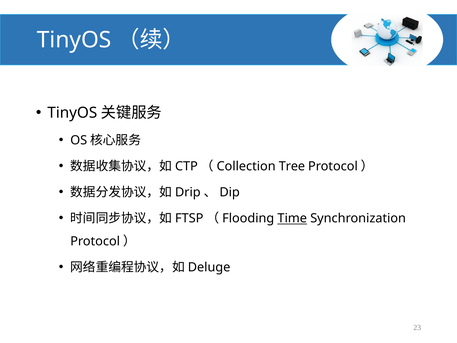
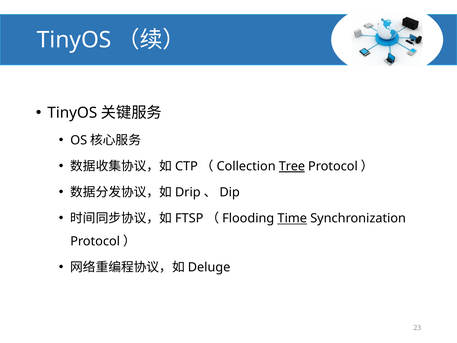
Tree underline: none -> present (292, 166)
